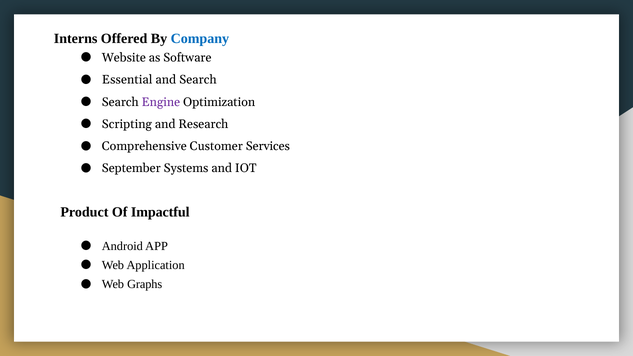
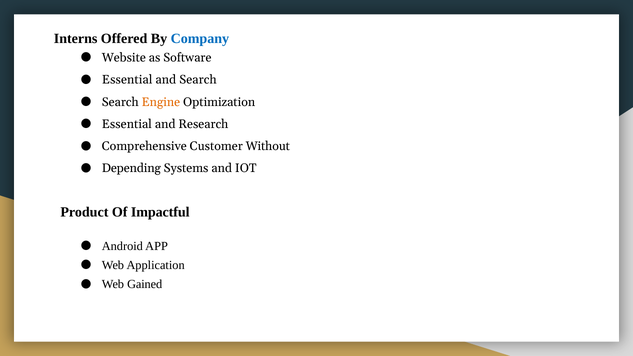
Engine colour: purple -> orange (161, 102)
Scripting: Scripting -> Essential (127, 124)
Services: Services -> Without (268, 146)
September: September -> Depending (131, 168)
Graphs: Graphs -> Gained (145, 284)
